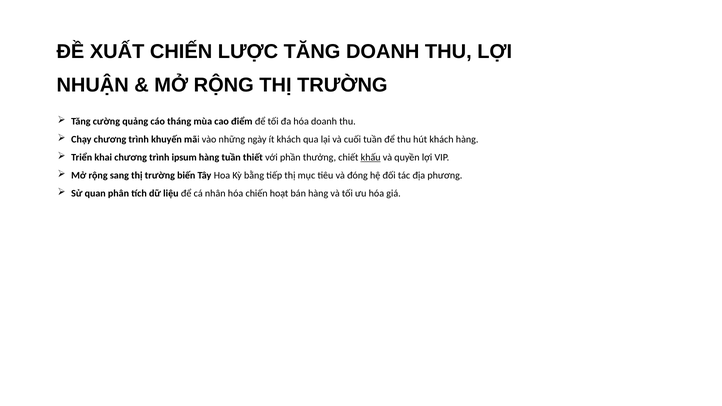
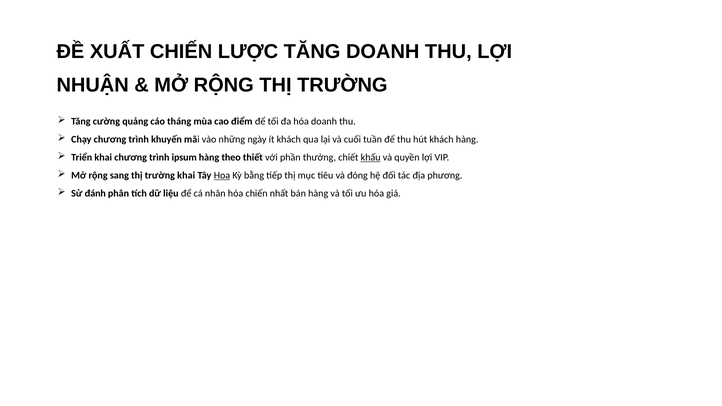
hàng tuần: tuần -> theo (231, 158)
trường biến: biến -> khai (186, 176)
Hoa underline: none -> present (222, 176)
quan: quan -> đánh (95, 194)
hoạt: hoạt -> nhất (279, 194)
